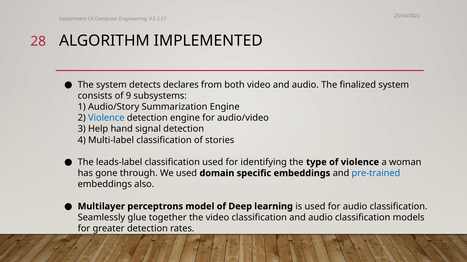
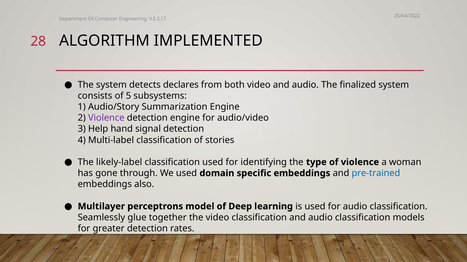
9: 9 -> 5 (129, 96)
Violence colour: blue -> purple (106, 118)
leads-label: leads-label -> likely-label (119, 163)
